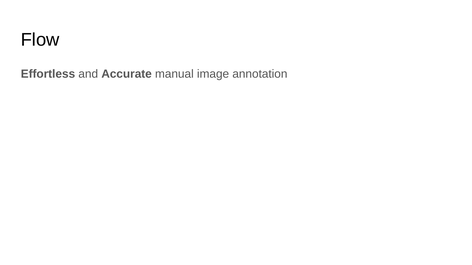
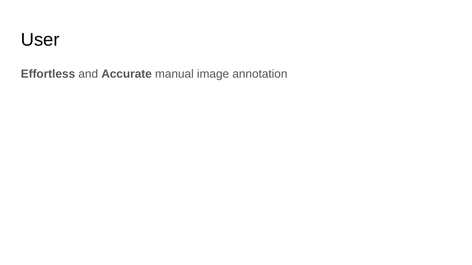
Flow: Flow -> User (40, 40)
